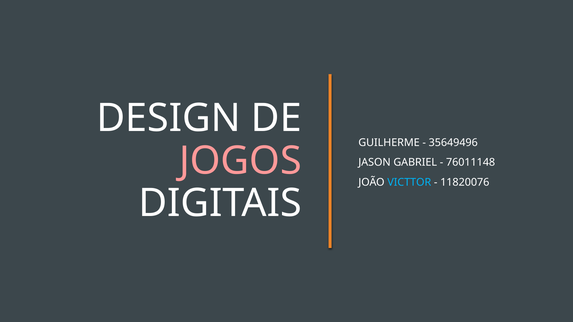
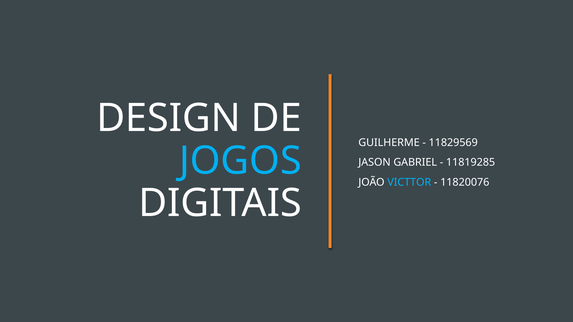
35649496: 35649496 -> 11829569 (453, 143)
JOGOS colour: pink -> light blue (240, 161)
76011148: 76011148 -> 11819285 (471, 163)
